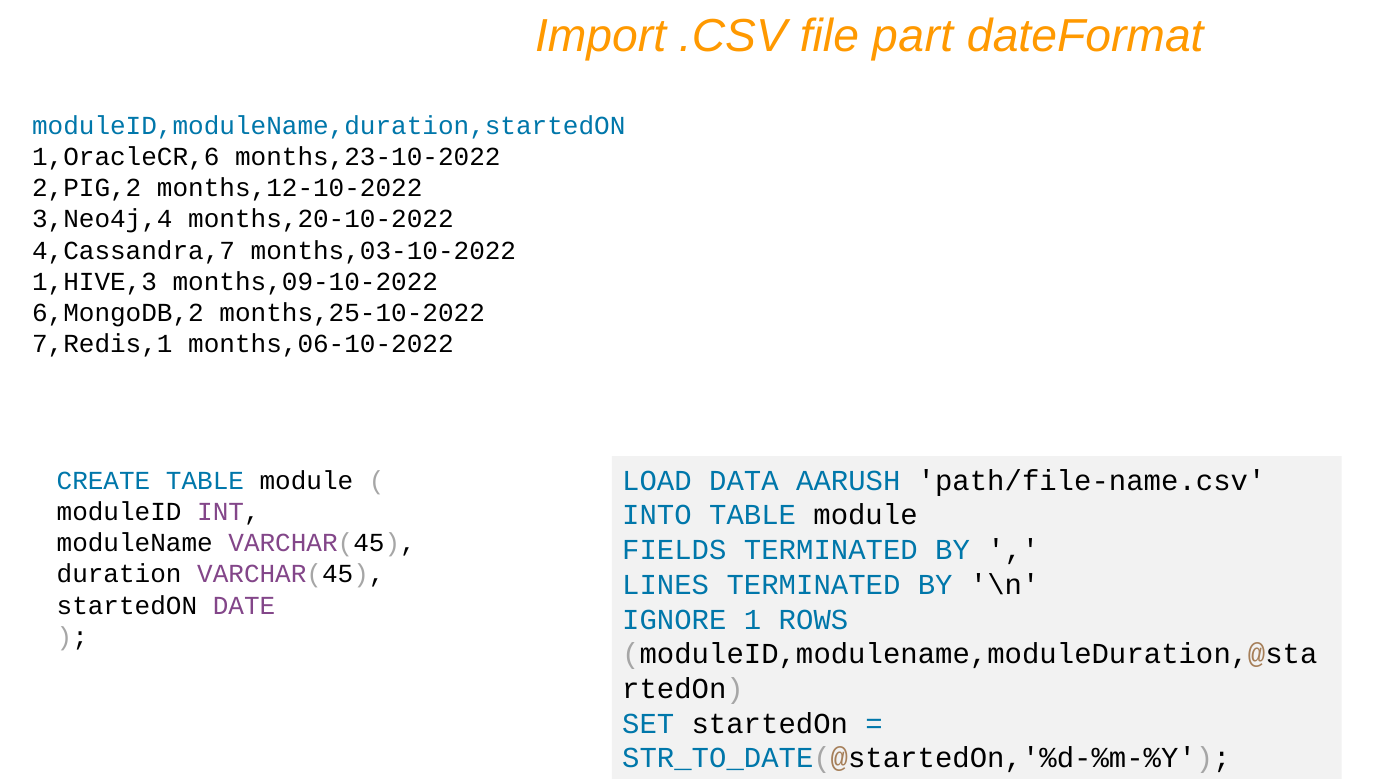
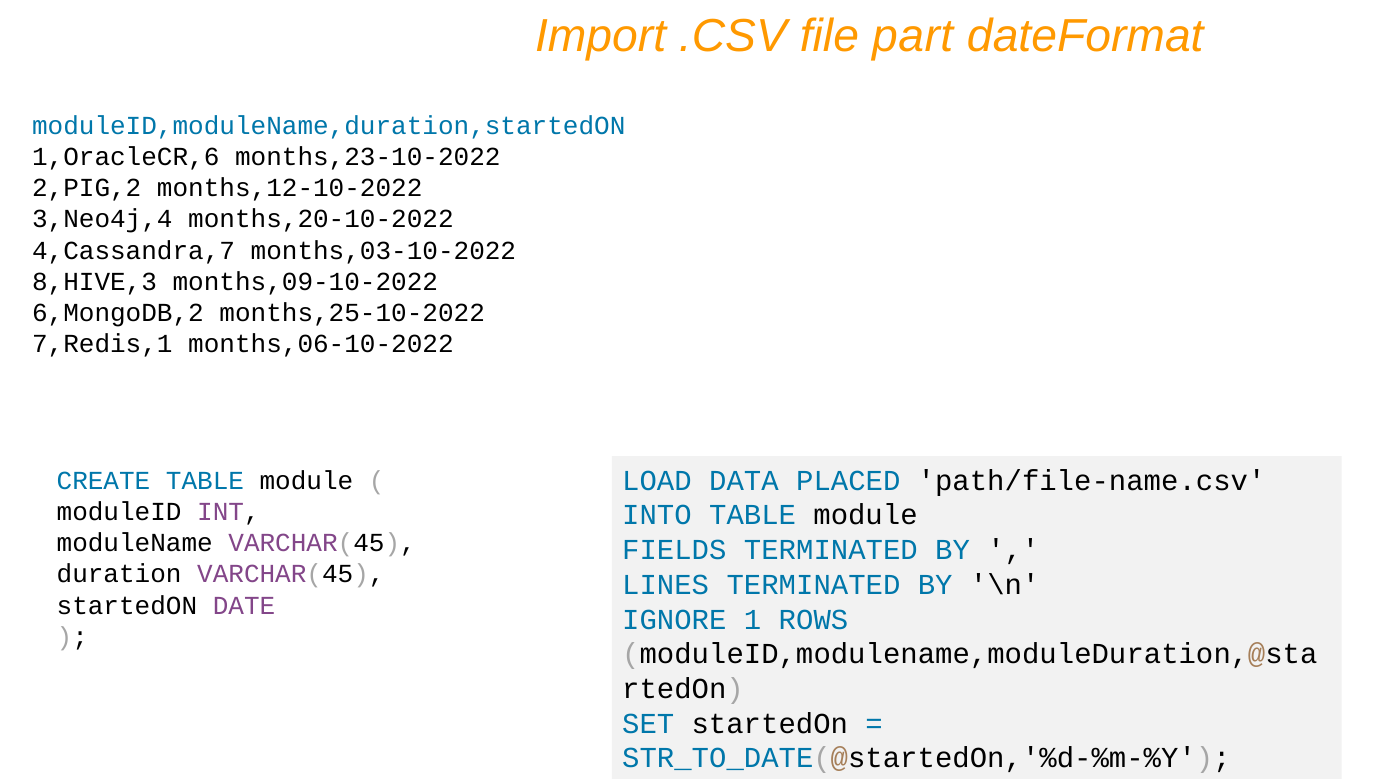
1,HIVE,3: 1,HIVE,3 -> 8,HIVE,3 (95, 282)
AARUSH: AARUSH -> PLACED (848, 480)
